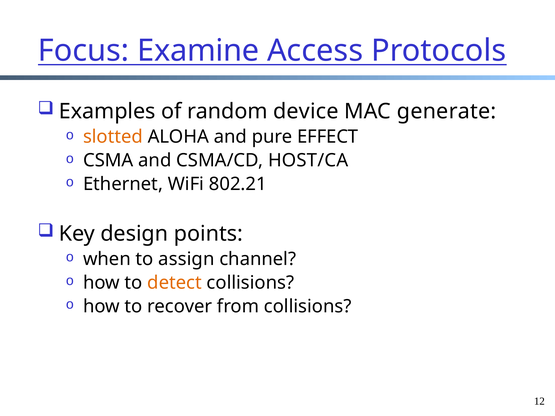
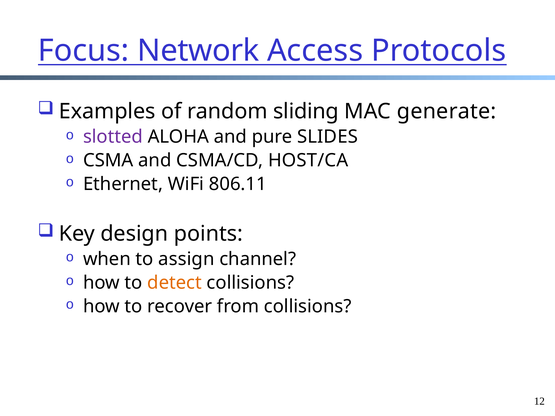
Examine: Examine -> Network (198, 51)
device: device -> sliding (306, 111)
slotted colour: orange -> purple (113, 137)
EFFECT: EFFECT -> SLIDES (327, 137)
802.21: 802.21 -> 806.11 (238, 184)
